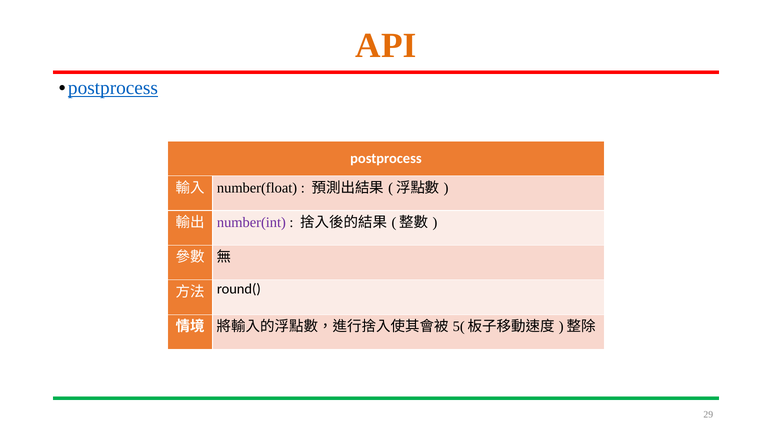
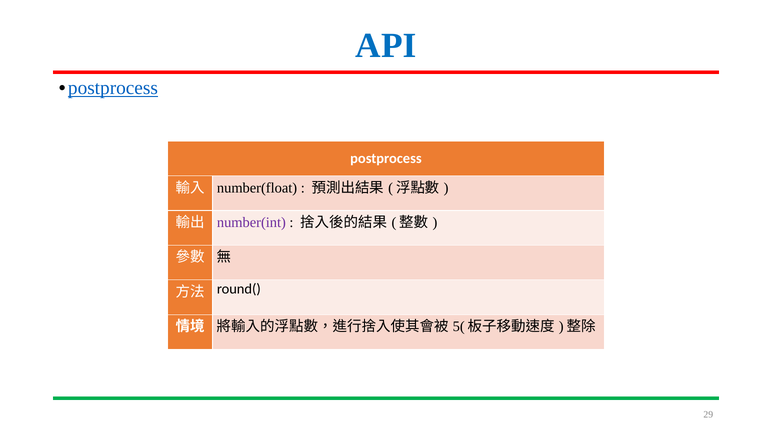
API colour: orange -> blue (386, 46)
